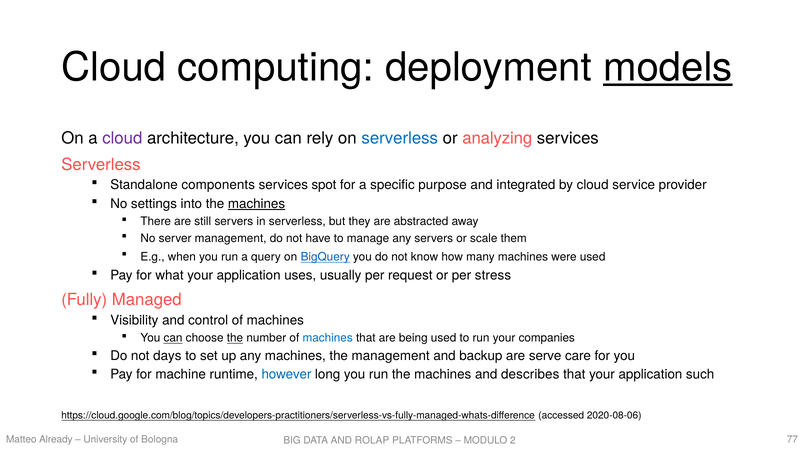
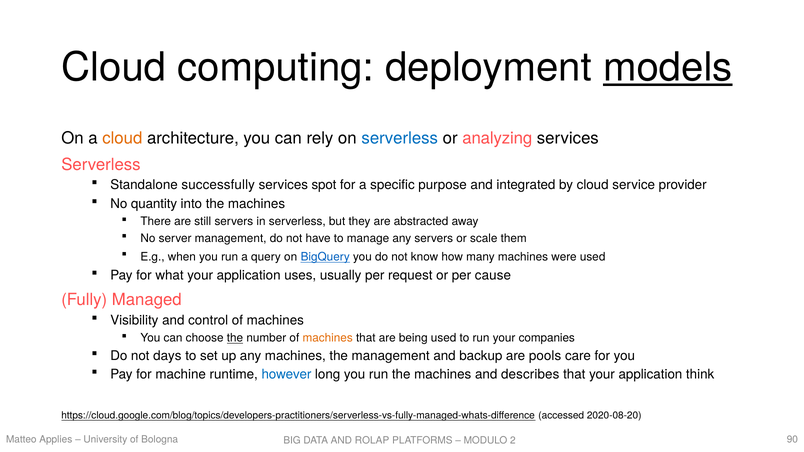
cloud colour: purple -> orange (122, 138)
components: components -> successfully (218, 185)
settings: settings -> quantity (154, 204)
machines underline: present -> none (257, 204)
stress: stress -> cause (493, 275)
can underline: present -> none (173, 338)
machines colour: blue -> orange (328, 338)
serve: serve -> pools (545, 356)
such: such -> think (700, 375)
2020-08-06: 2020-08-06 -> 2020-08-20 (614, 416)
Already: Already -> Applies (56, 440)
77: 77 -> 90 (792, 440)
